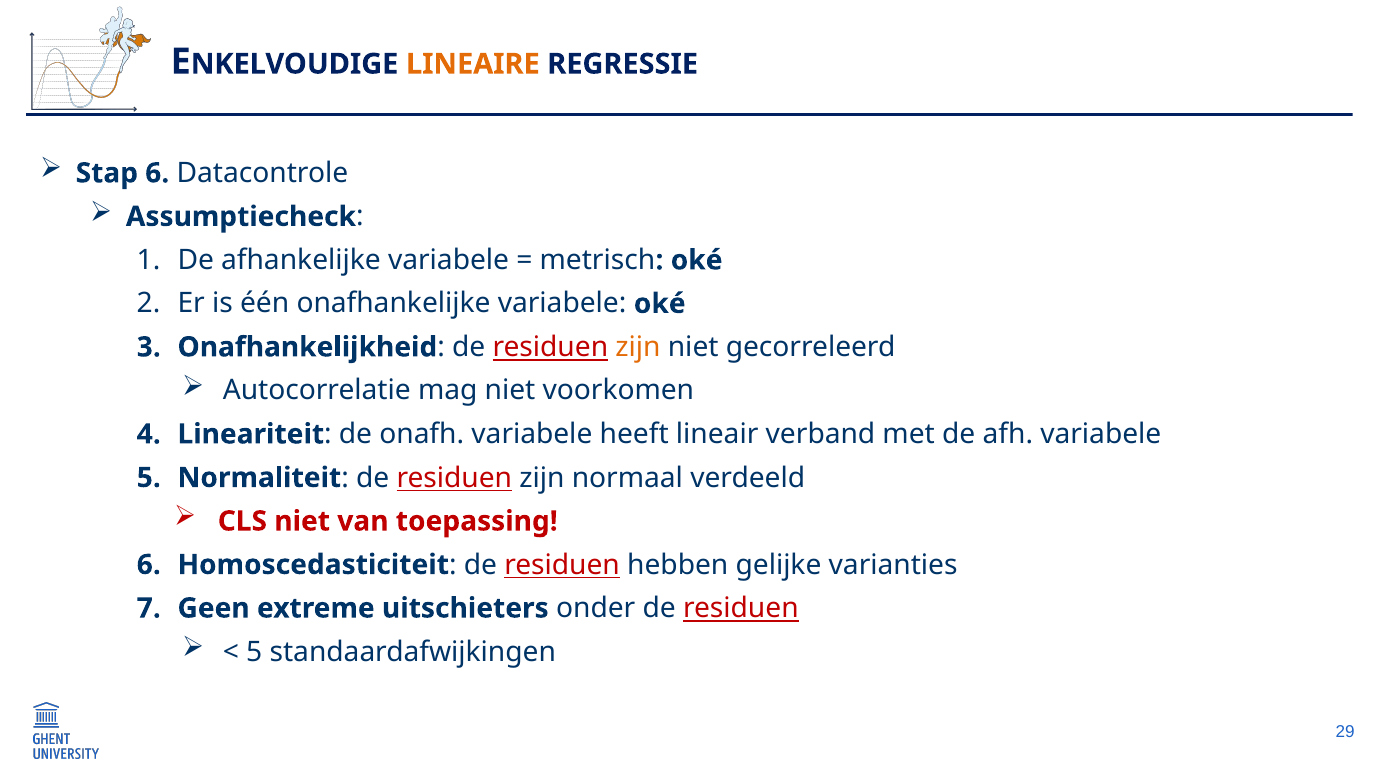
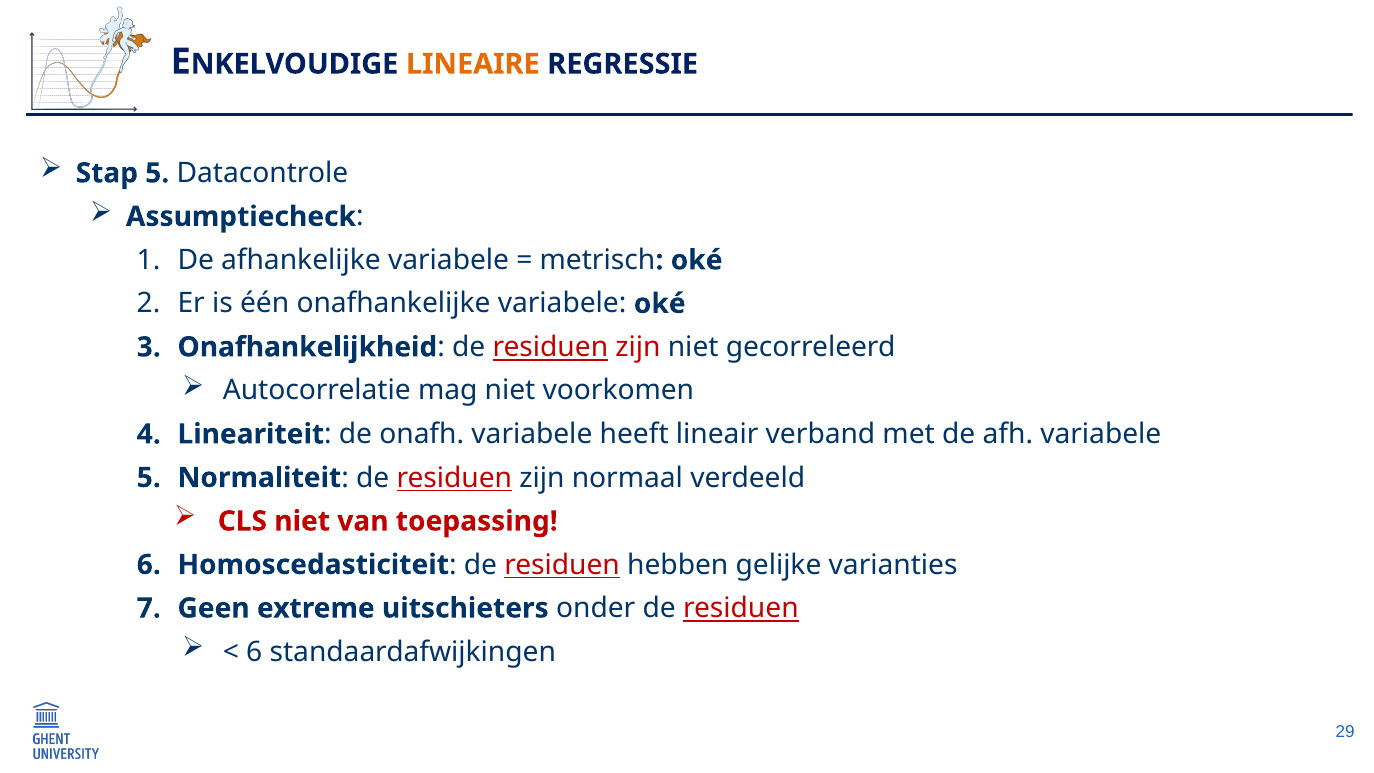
Stap 6: 6 -> 5 (157, 173)
zijn colour: orange -> red (638, 347)
5: 5 -> 6 (254, 652)
